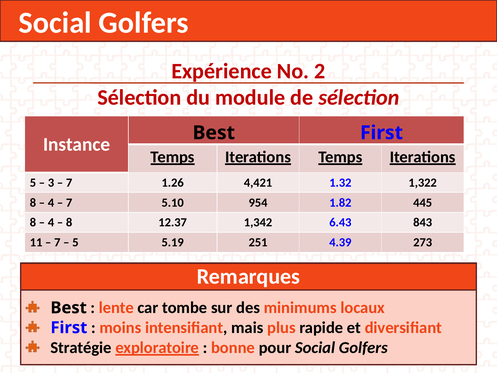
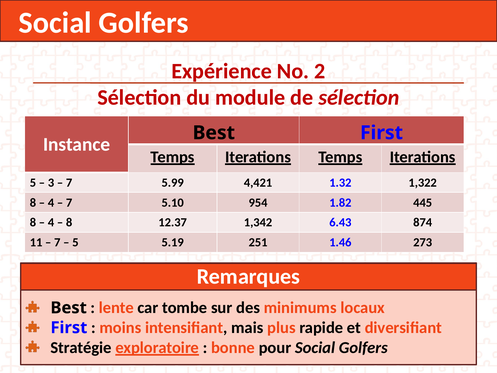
1.26: 1.26 -> 5.99 (173, 183)
843: 843 -> 874 (423, 222)
4.39: 4.39 -> 1.46 (340, 242)
